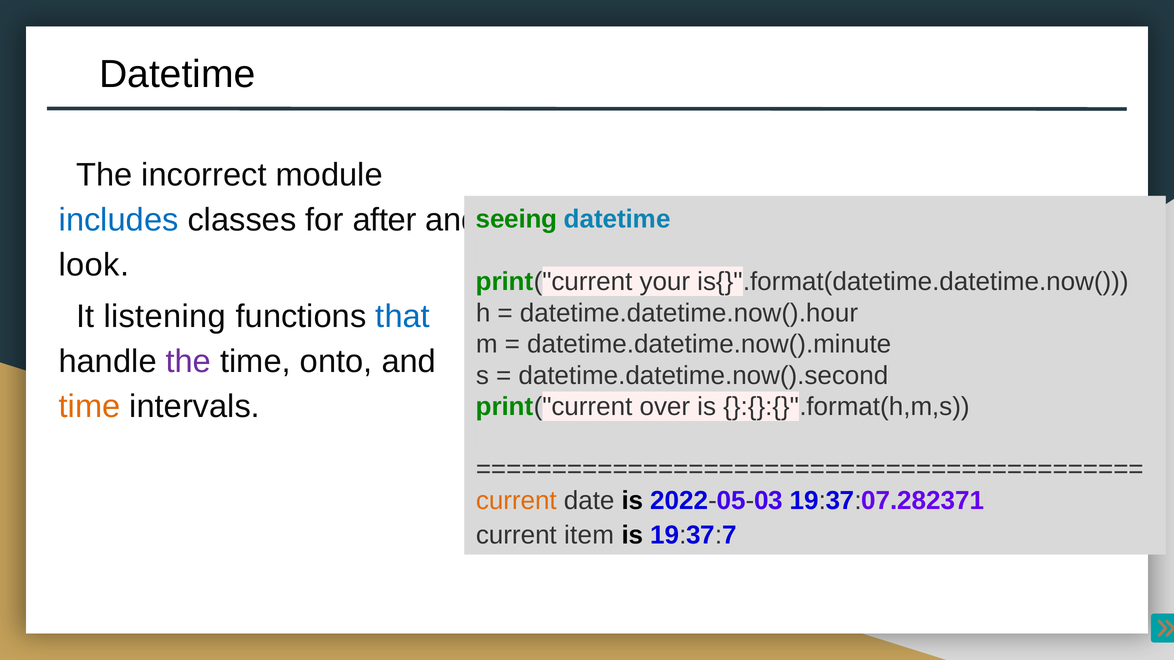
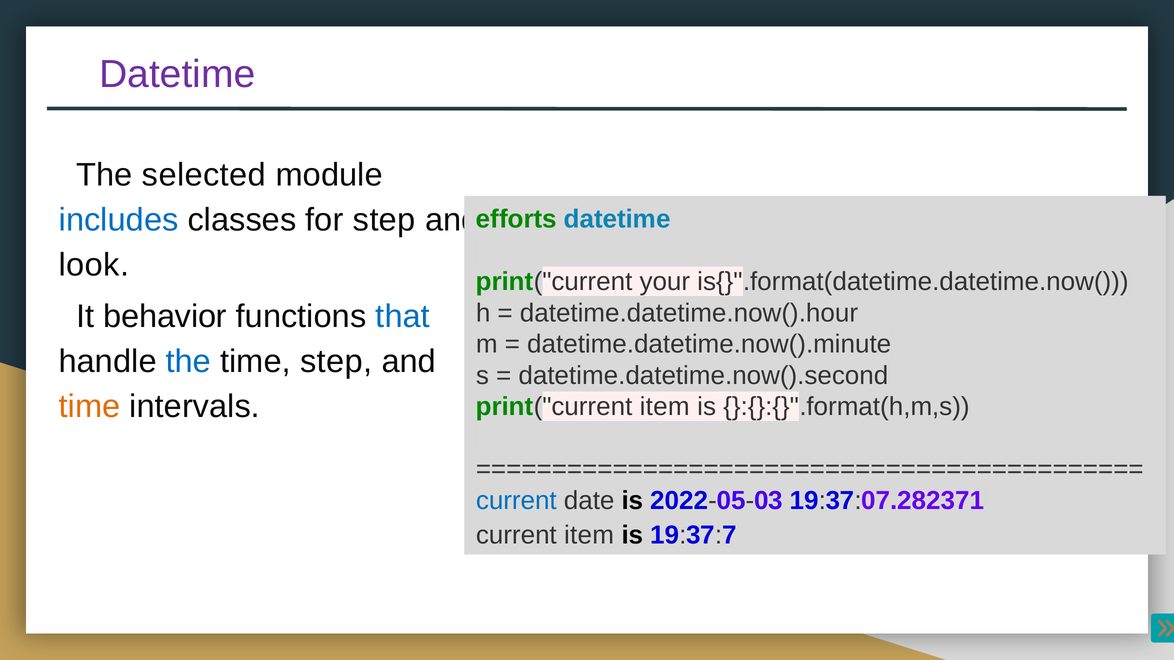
Datetime colour: black -> purple (177, 75)
incorrect: incorrect -> selected (204, 175)
for after: after -> step (384, 220)
seeing: seeing -> efforts (516, 219)
listening: listening -> behavior (165, 317)
the colour: purple -> blue (188, 362)
time onto: onto -> step (336, 362)
print("current over: over -> item (665, 407)
current colour: orange -> blue (516, 501)
